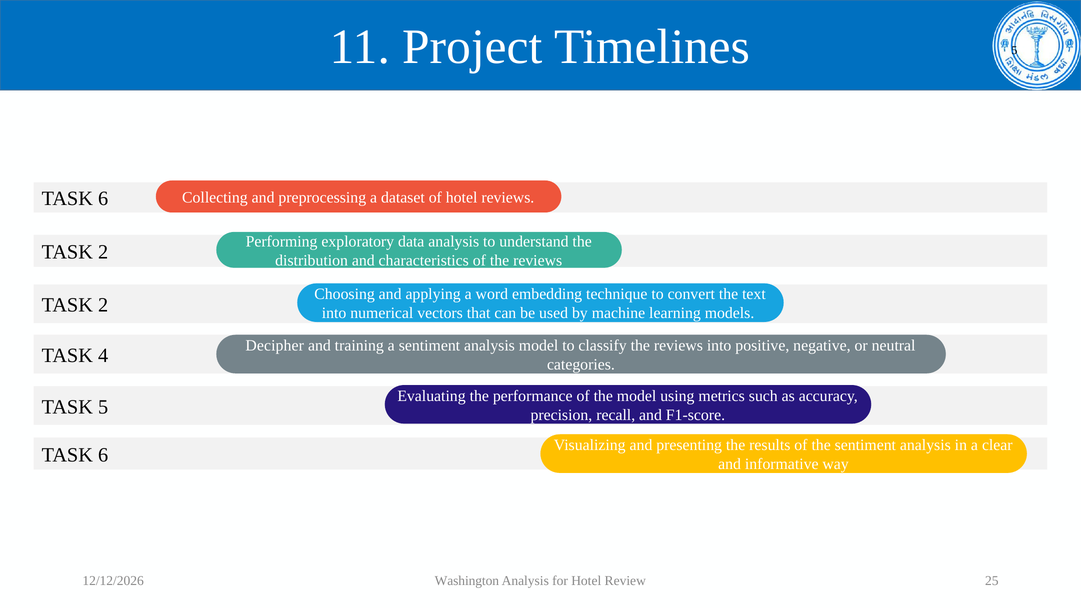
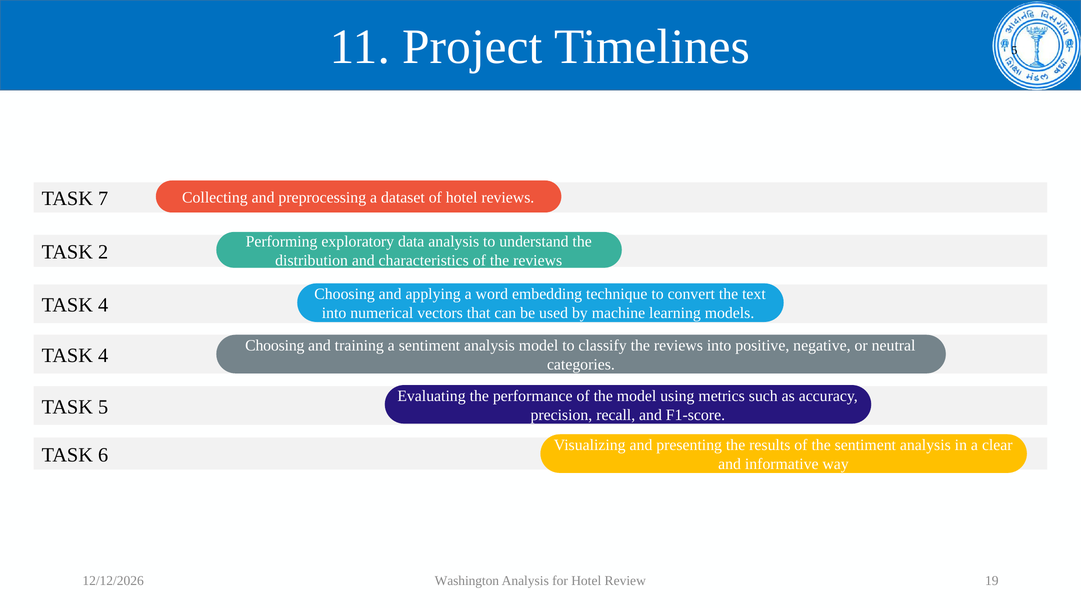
6: 6 -> 7 (103, 199)
2: 2 -> 4 (103, 305)
Decipher: Decipher -> Choosing (275, 346)
25: 25 -> 19 (992, 581)
